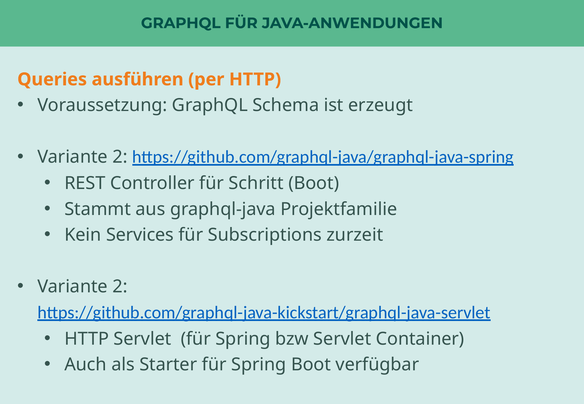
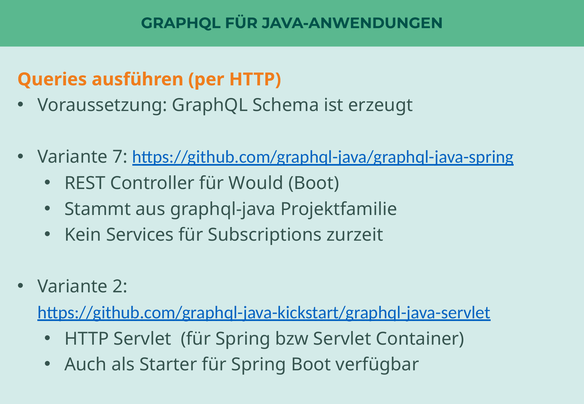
2: 2 -> 7 (120, 157)
Schritt: Schritt -> Would (256, 183)
